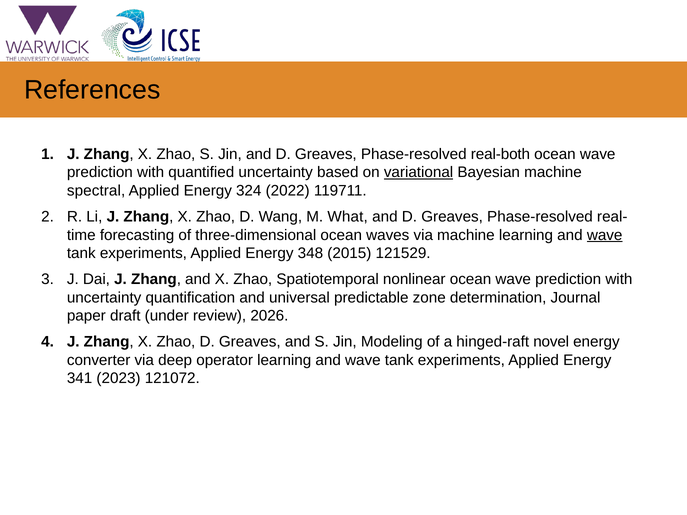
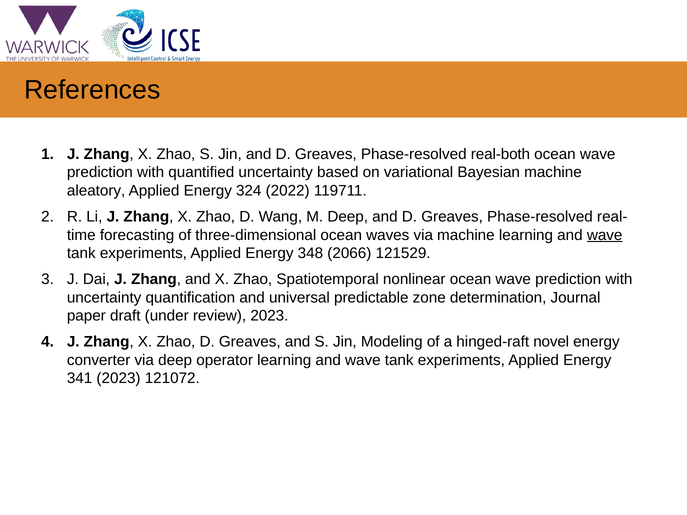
variational underline: present -> none (419, 173)
spectral: spectral -> aleatory (96, 191)
M What: What -> Deep (348, 217)
2015: 2015 -> 2066 (349, 253)
review 2026: 2026 -> 2023 (269, 316)
